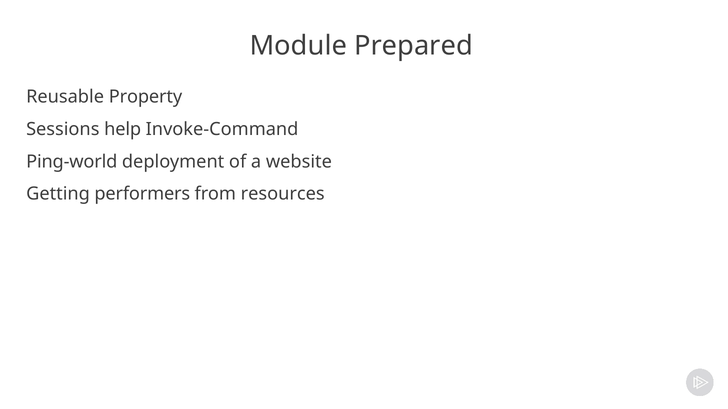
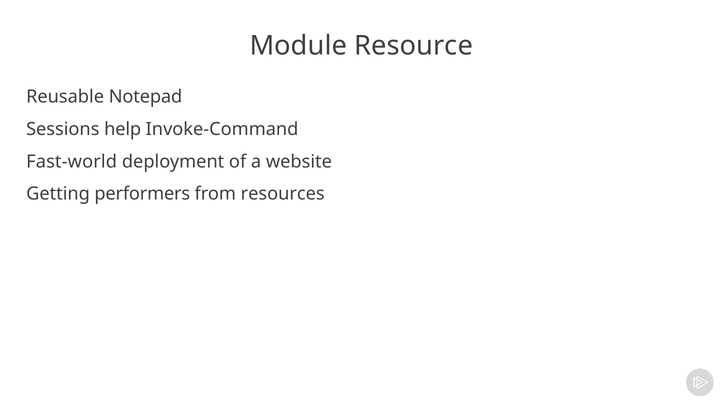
Prepared: Prepared -> Resource (414, 46)
Property: Property -> Notepad (145, 97)
Ping-world: Ping-world -> Fast-world (72, 162)
